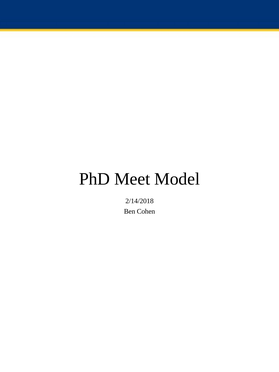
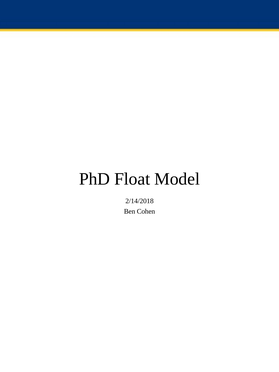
Meet: Meet -> Float (132, 179)
